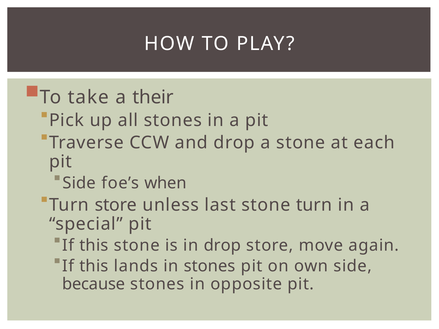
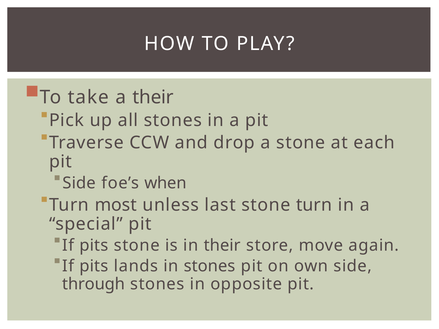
Turn store: store -> most (116, 205)
this: this -> pits (94, 245)
in drop: drop -> their (222, 245)
this: this -> pits (94, 266)
because: because -> through (94, 284)
